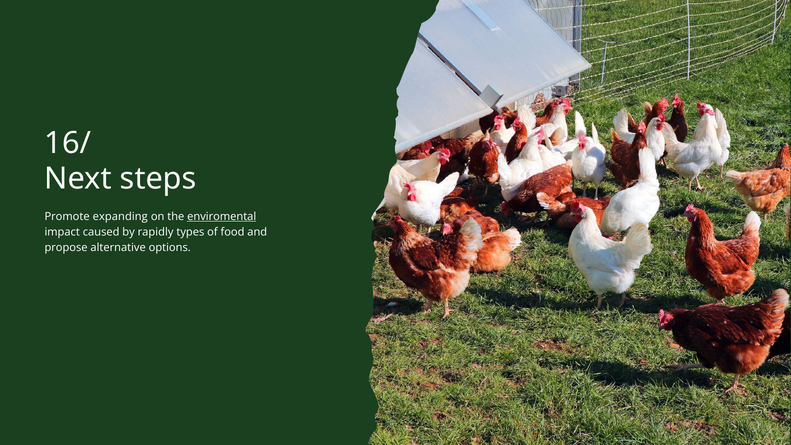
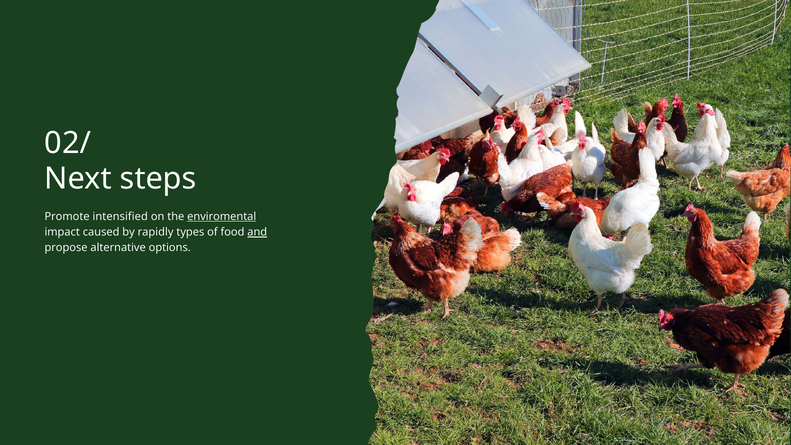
16/: 16/ -> 02/ (68, 143)
expanding: expanding -> intensified (120, 217)
and underline: none -> present (257, 232)
